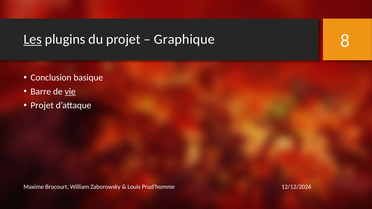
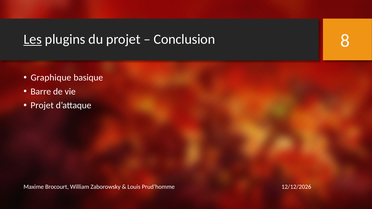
Graphique: Graphique -> Conclusion (184, 39)
Conclusion: Conclusion -> Graphique (51, 78)
vie underline: present -> none (70, 92)
